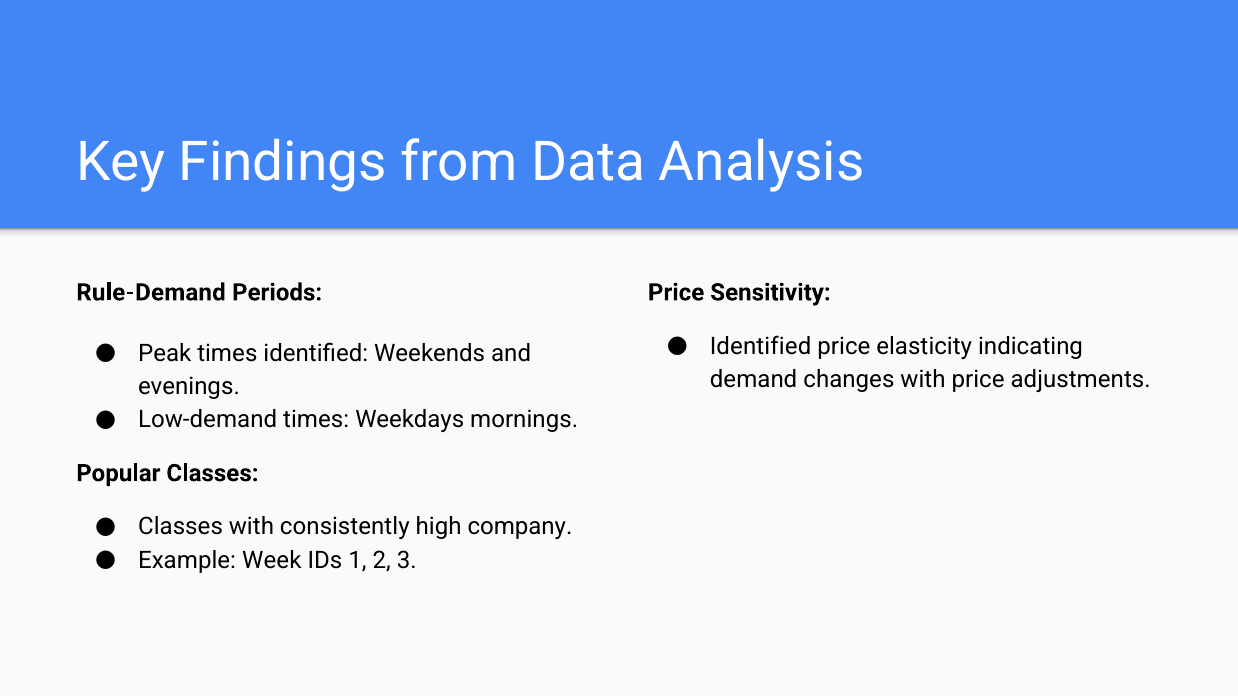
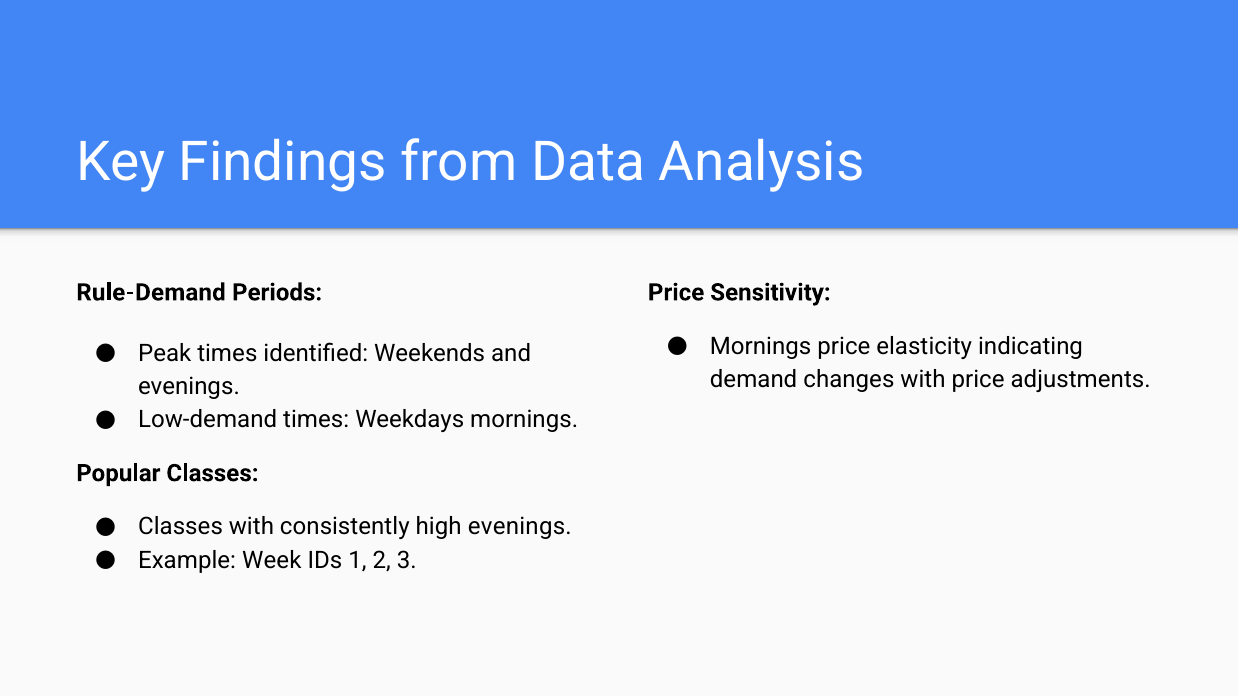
Identified: Identified -> Mornings (761, 346)
high company: company -> evenings (520, 527)
